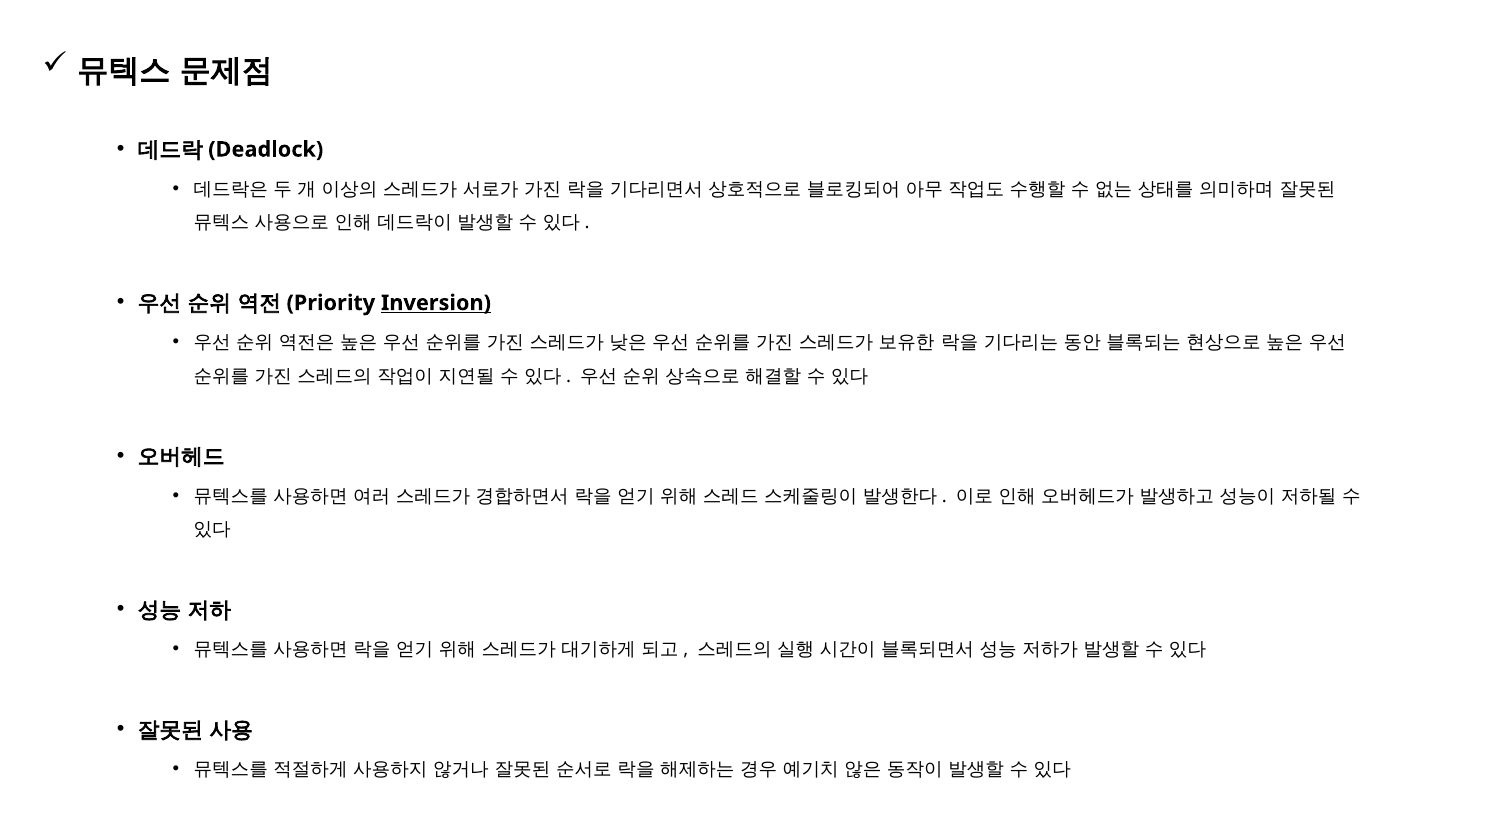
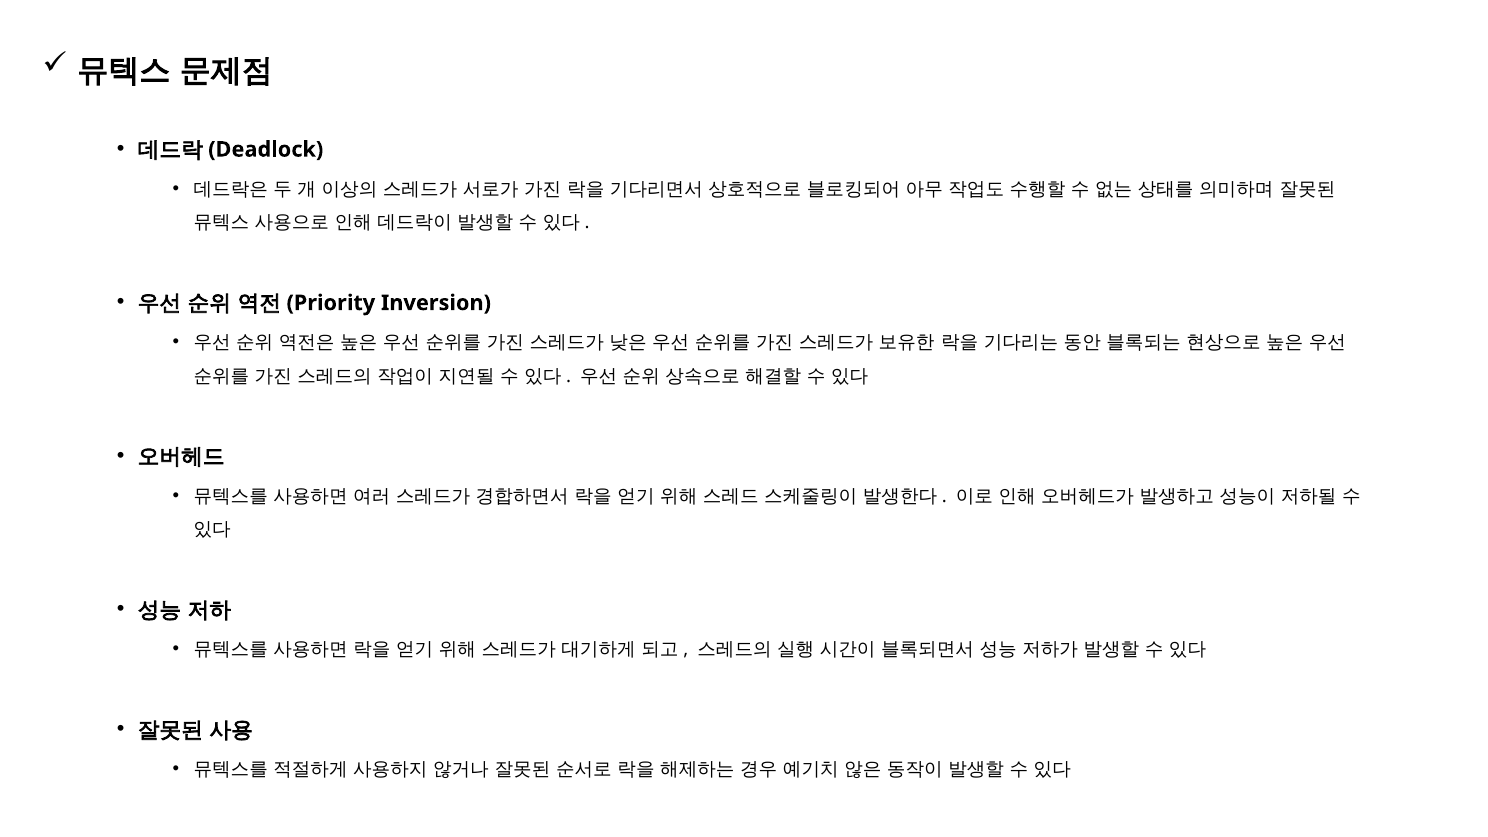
Inversion underline: present -> none (436, 303)
